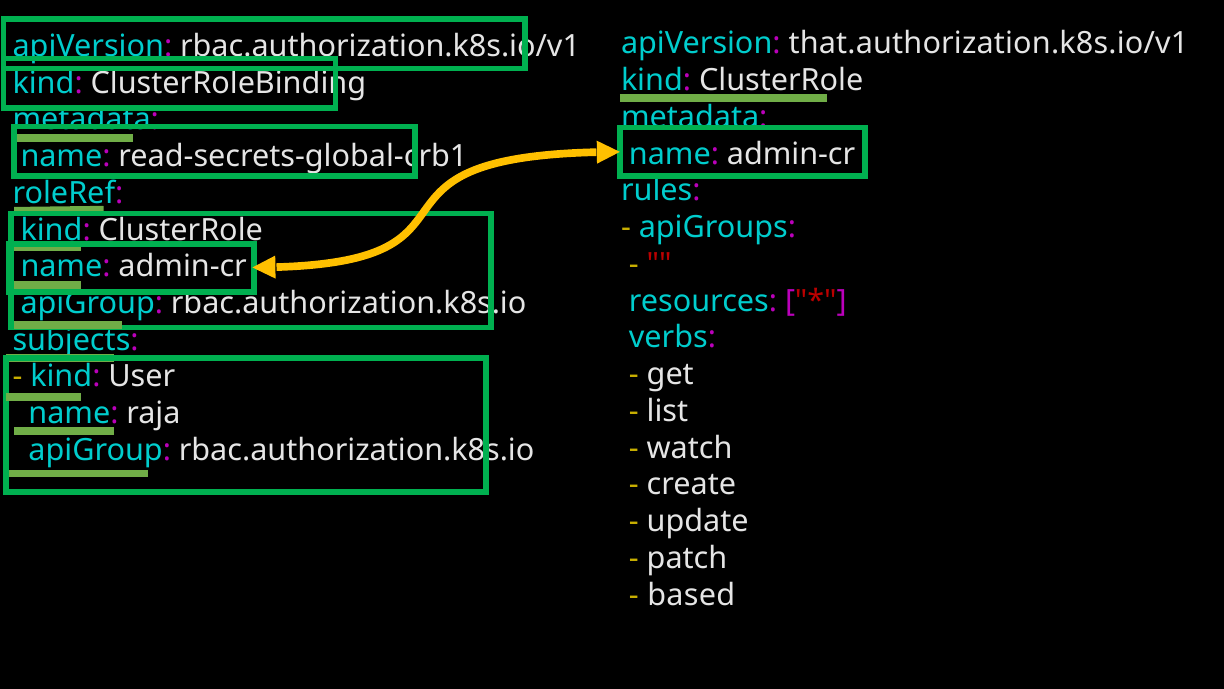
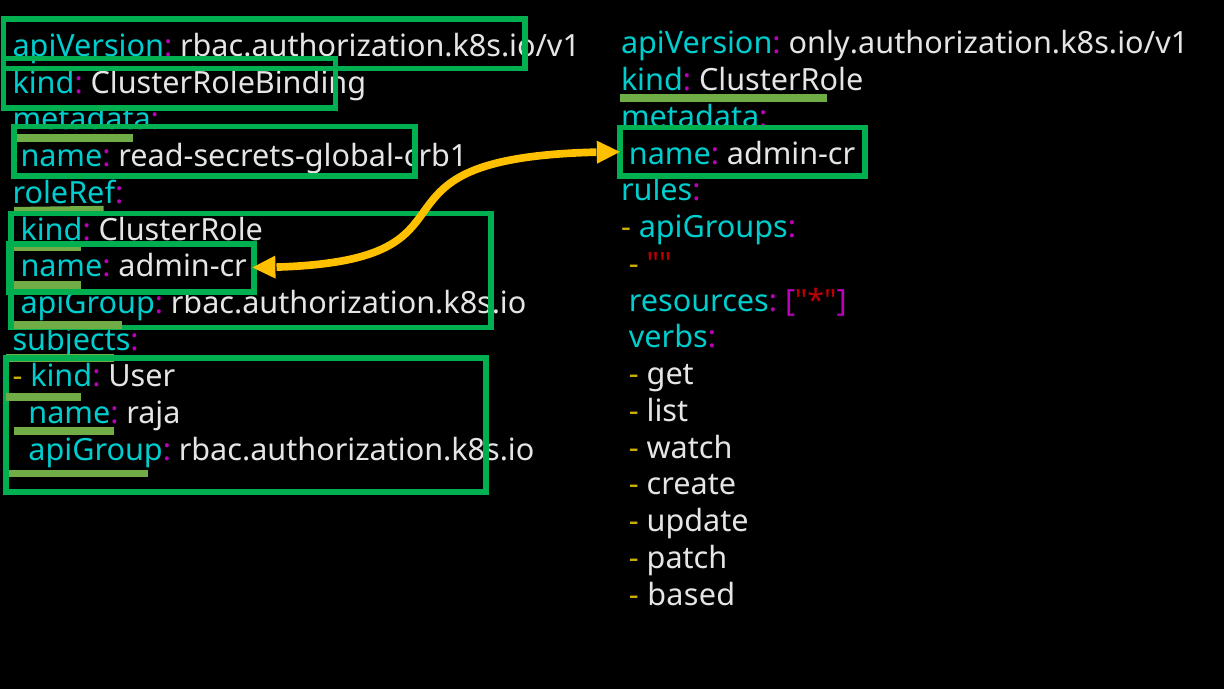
that.authorization.k8s.io/v1: that.authorization.k8s.io/v1 -> only.authorization.k8s.io/v1 (988, 44)
